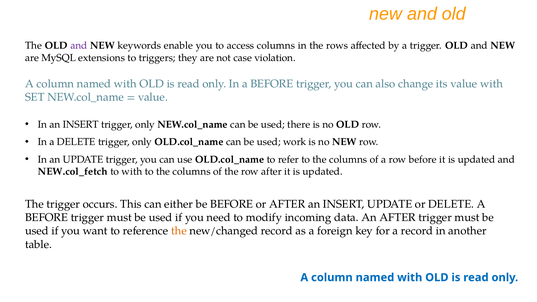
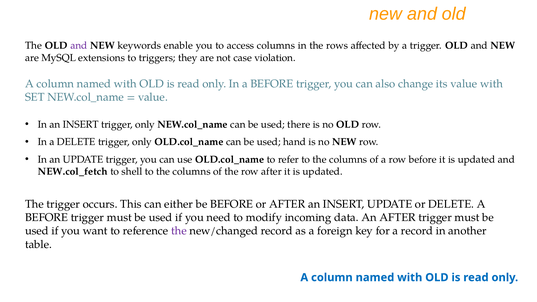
work: work -> hand (295, 142)
to with: with -> shell (132, 172)
the colour: orange -> purple (179, 231)
